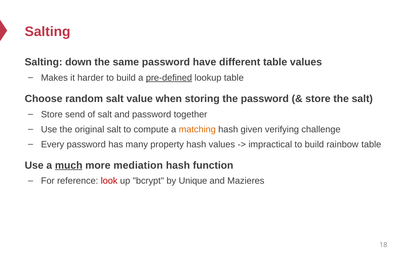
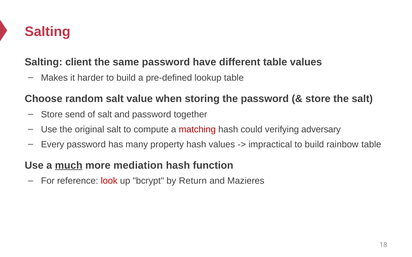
down: down -> client (78, 62)
pre-defined underline: present -> none (169, 78)
matching colour: orange -> red (197, 130)
given: given -> could (252, 130)
challenge: challenge -> adversary (321, 130)
Unique: Unique -> Return (193, 181)
